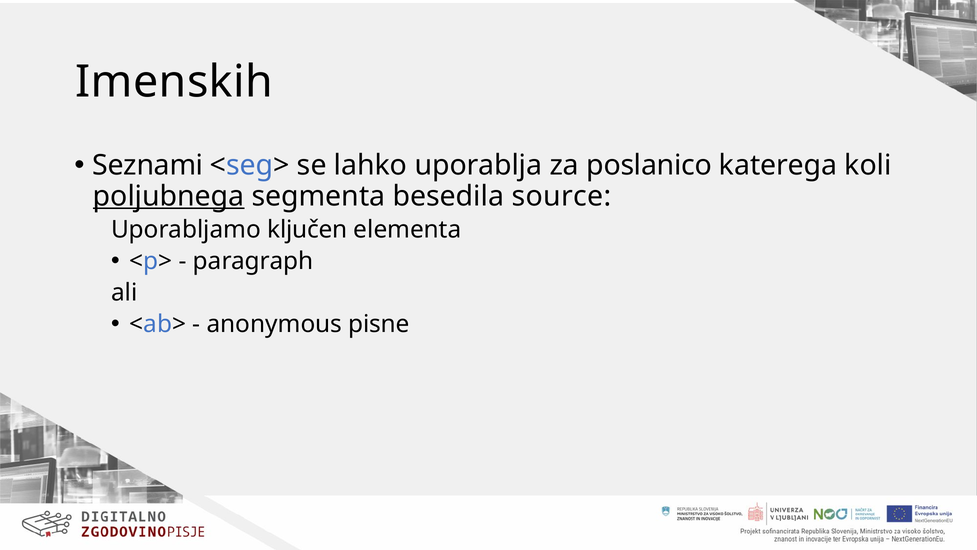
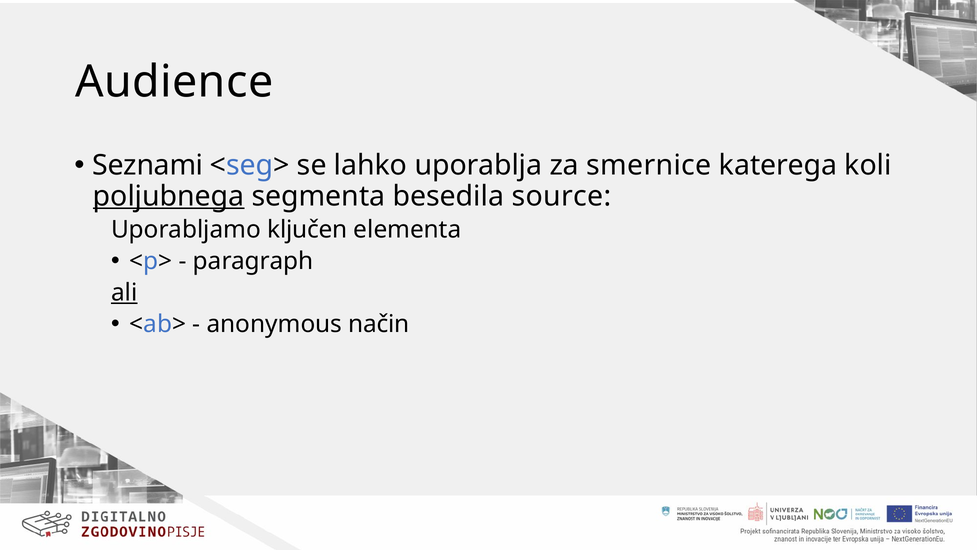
Imenskih: Imenskih -> Audience (174, 82)
poslanico: poslanico -> smernice (649, 165)
ali underline: none -> present (124, 293)
pisne: pisne -> način (379, 324)
